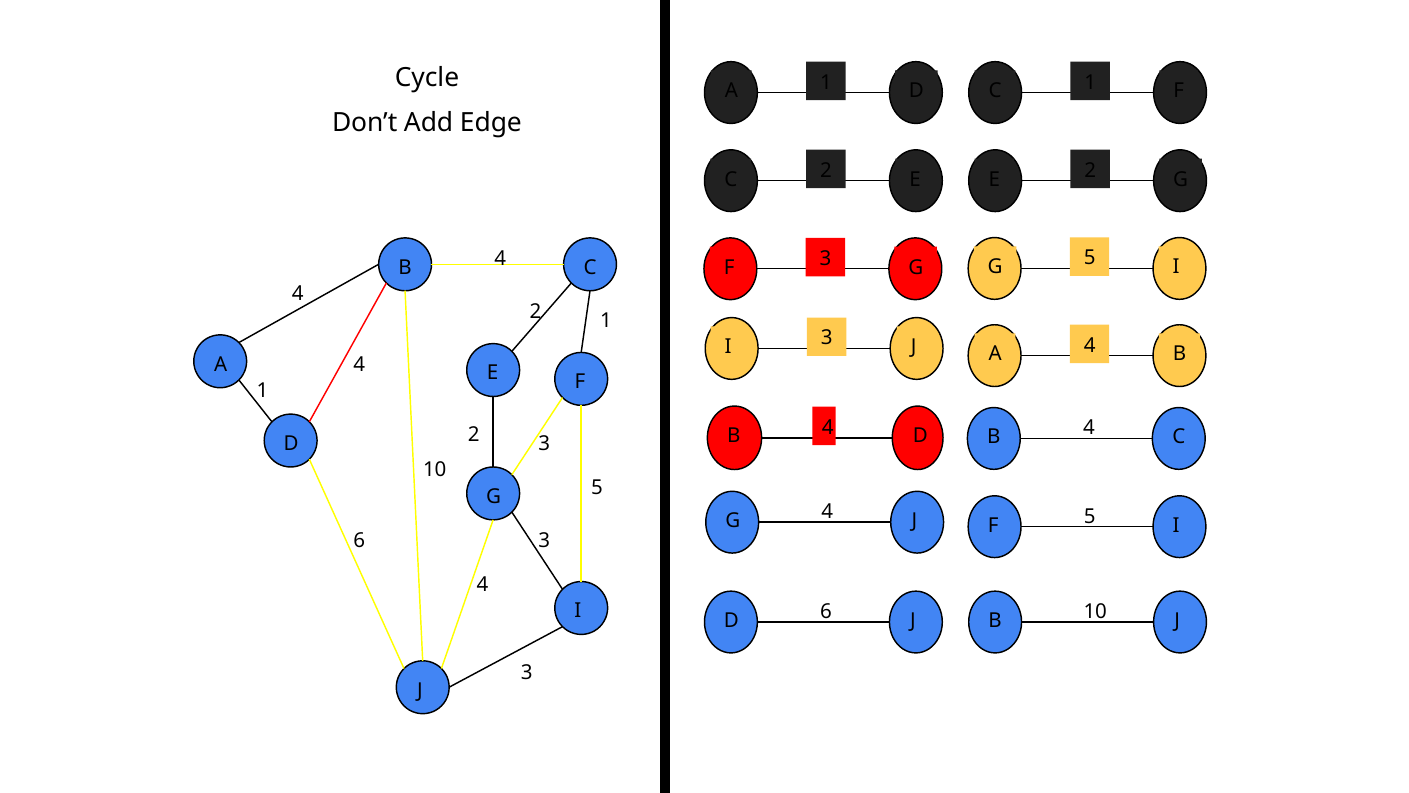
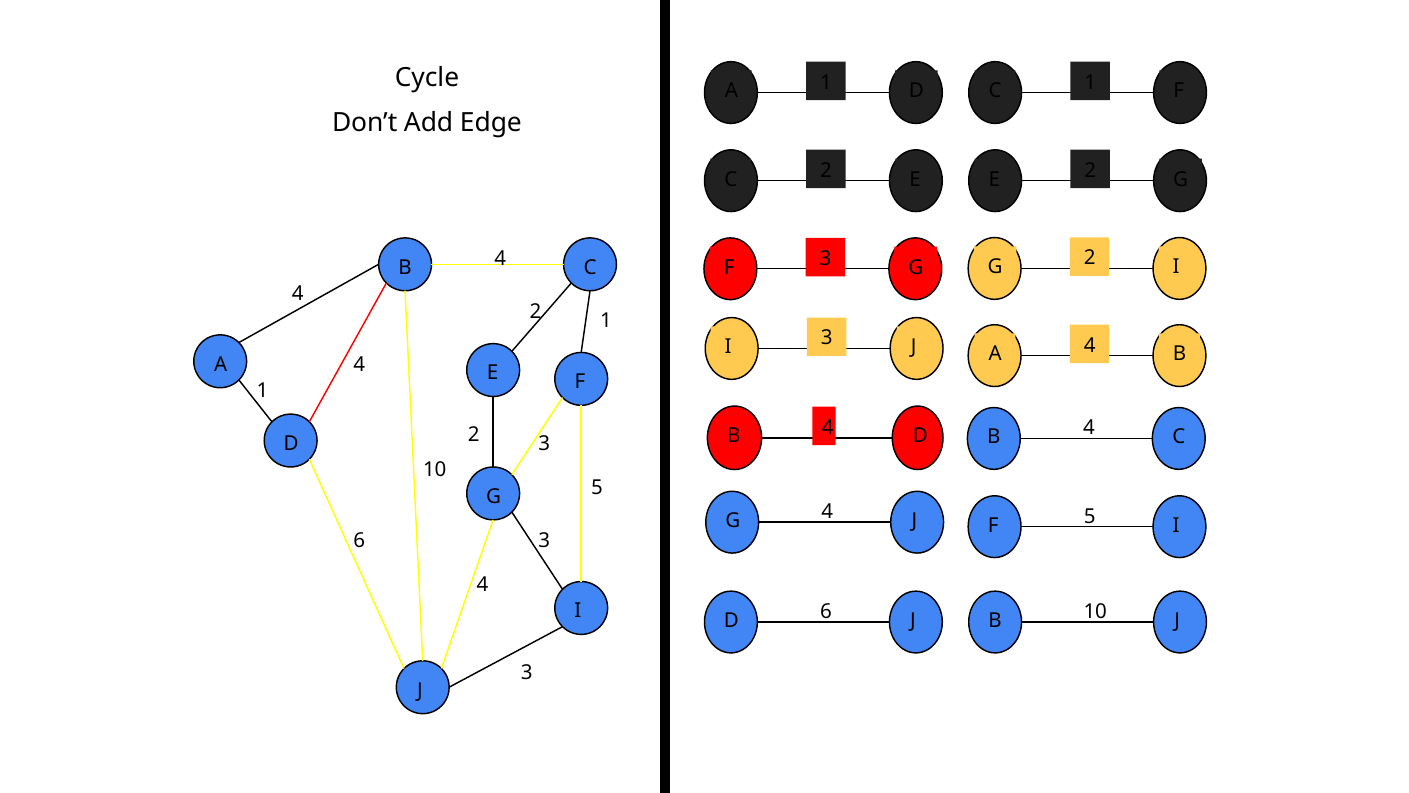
5: 5 -> 2 (1090, 258)
